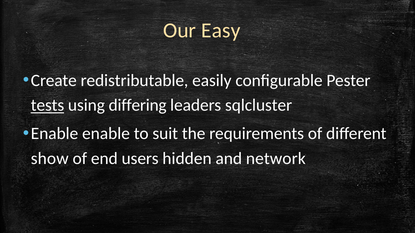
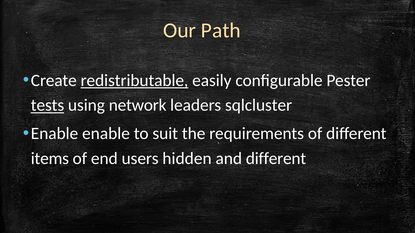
Easy: Easy -> Path (221, 31)
redistributable underline: none -> present (134, 81)
differing: differing -> network (138, 105)
show: show -> items (50, 159)
and network: network -> different (276, 159)
